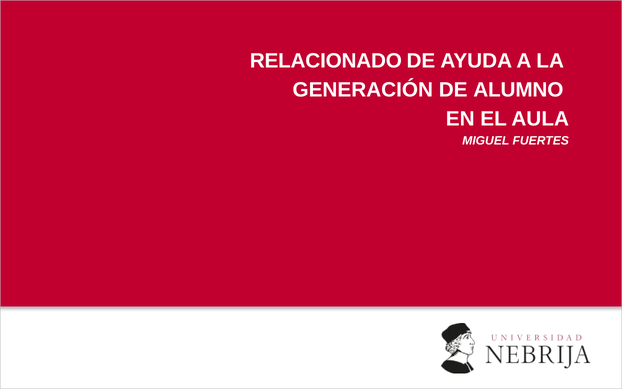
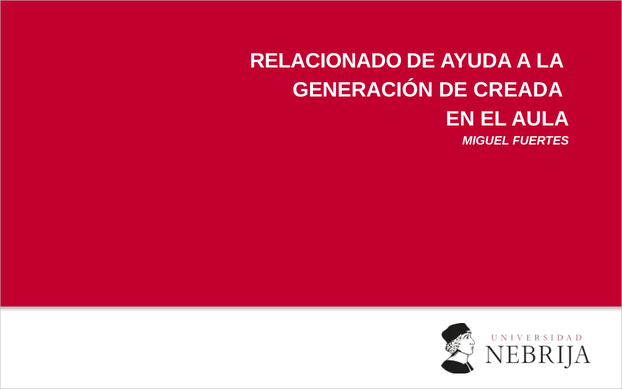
ALUMNO: ALUMNO -> CREADA (518, 90)
